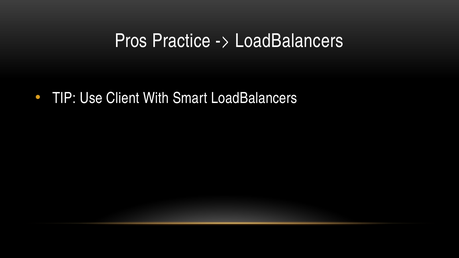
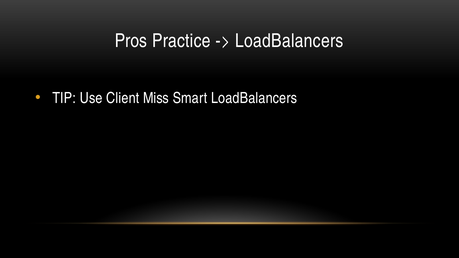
With: With -> Miss (156, 98)
